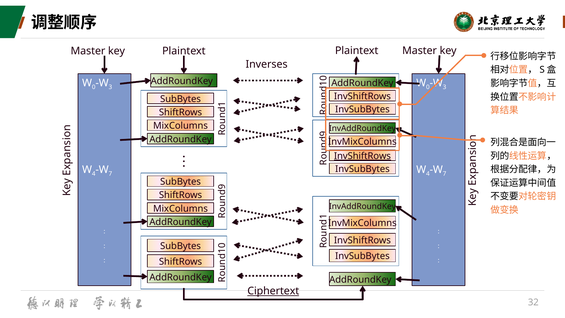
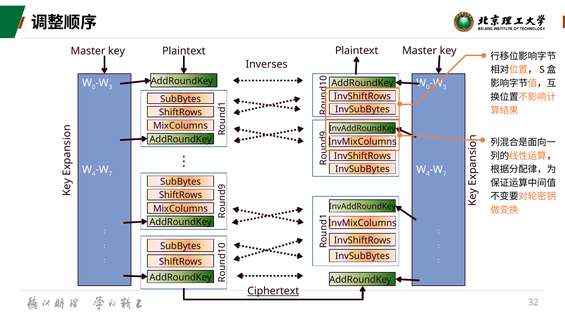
InvShiftRows underline: present -> none (362, 156)
